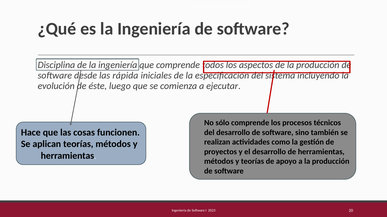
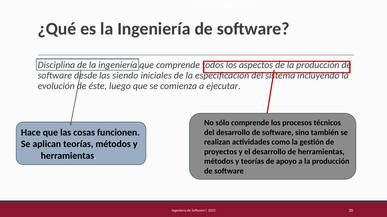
rápida: rápida -> siendo (125, 75)
